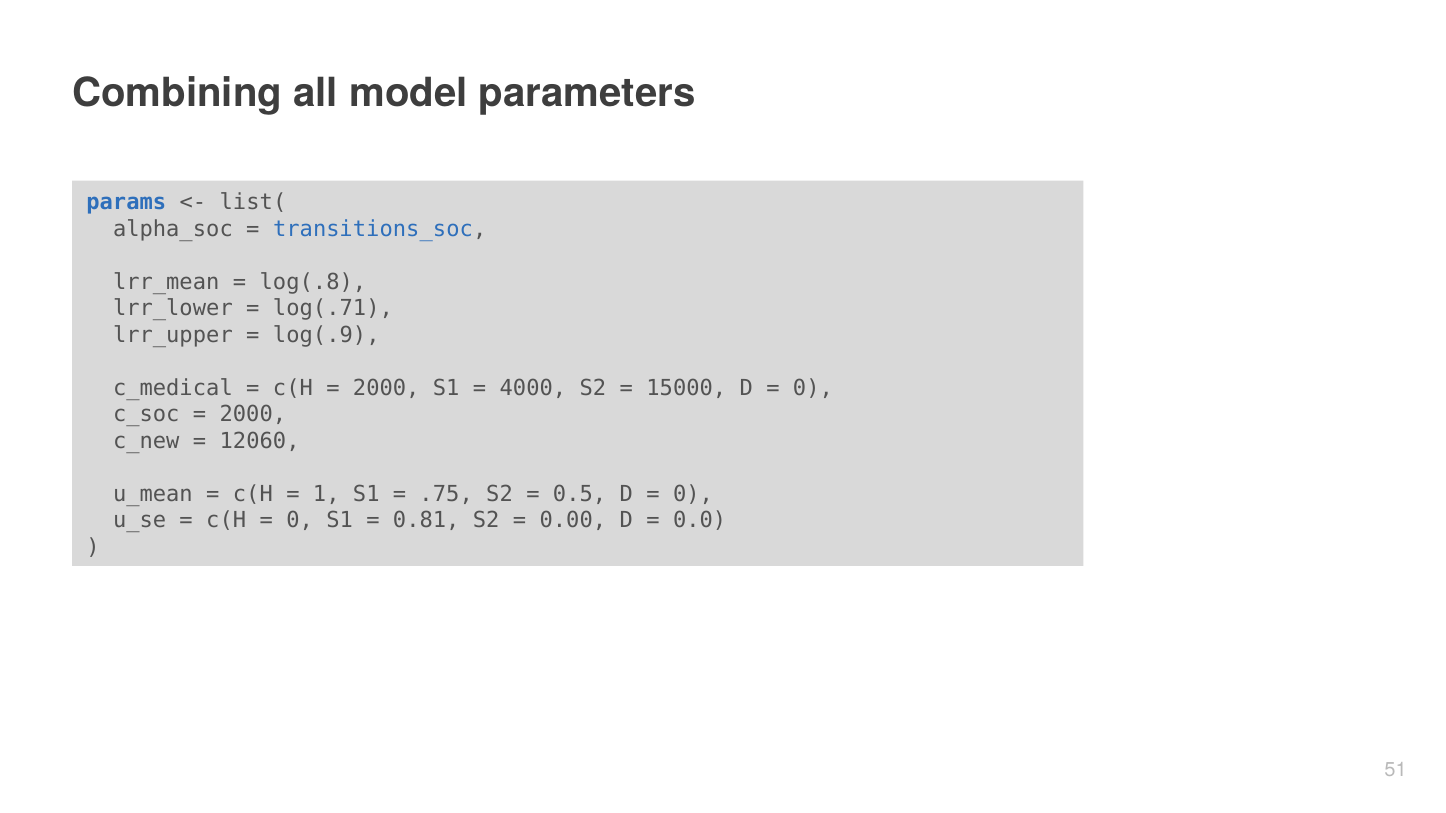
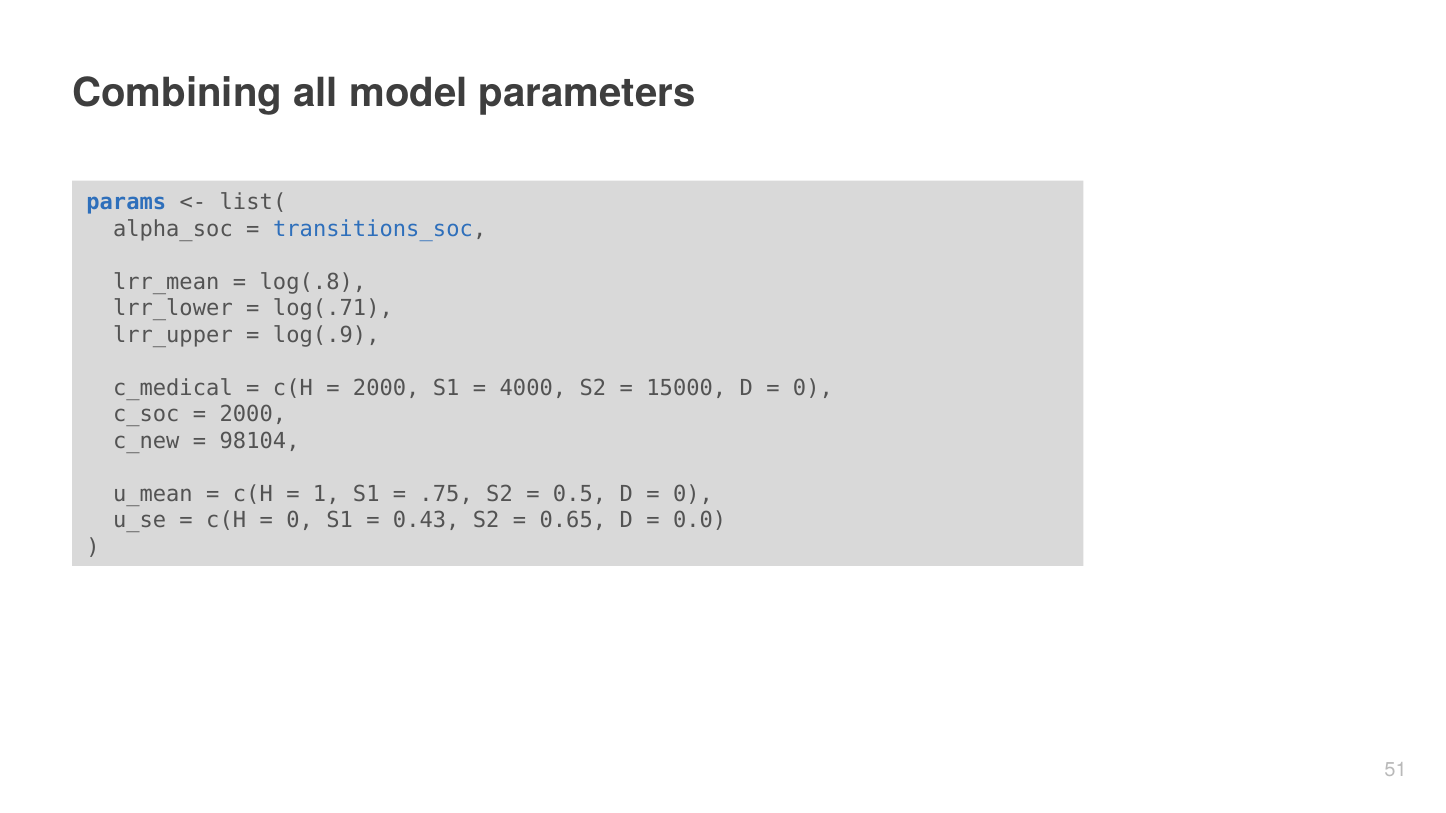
12060: 12060 -> 98104 (260, 441)
0.81: 0.81 -> 0.43 (426, 521)
0.00: 0.00 -> 0.65 (573, 521)
